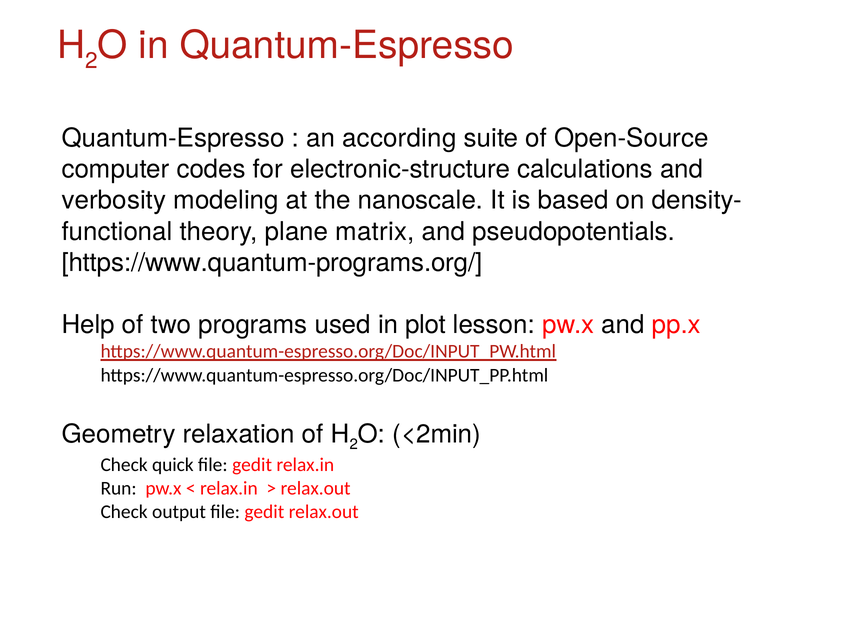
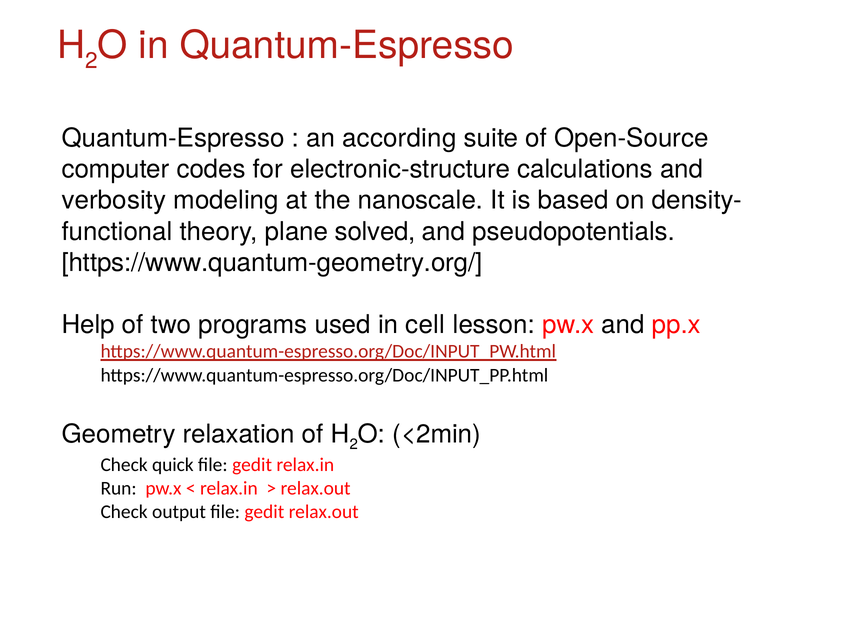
matrix: matrix -> solved (375, 232)
https://www.quantum-programs.org/: https://www.quantum-programs.org/ -> https://www.quantum-geometry.org/ (272, 263)
plot: plot -> cell (425, 325)
